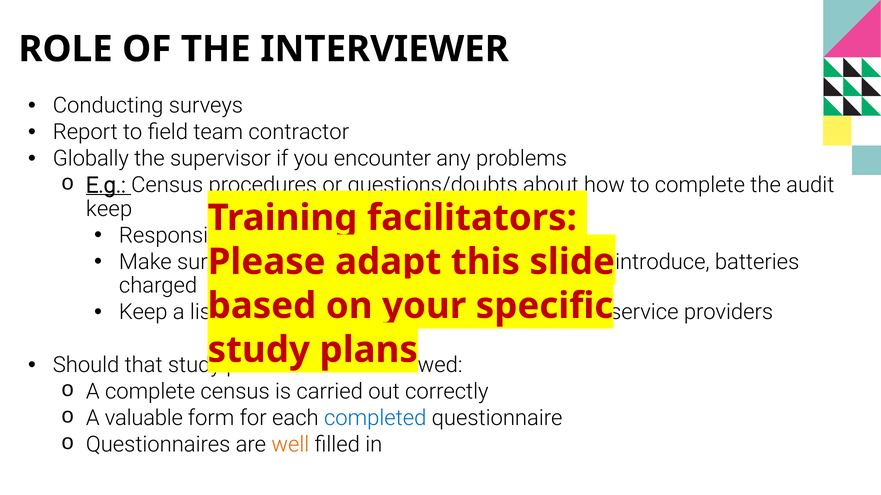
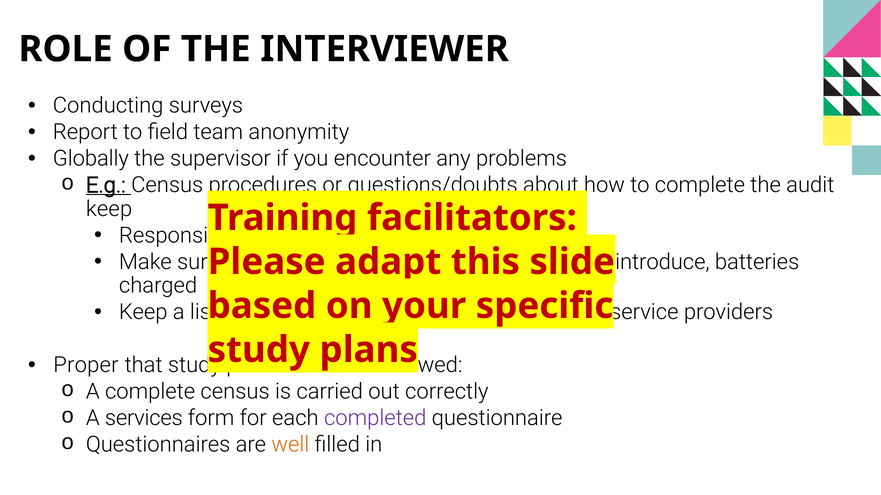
contractor: contractor -> anonymity (299, 132)
Should: Should -> Proper (86, 366)
valuable: valuable -> services (144, 419)
completed colour: blue -> purple (375, 419)
